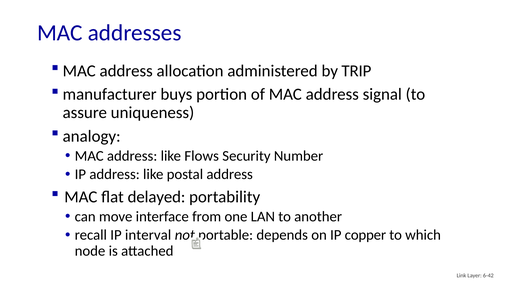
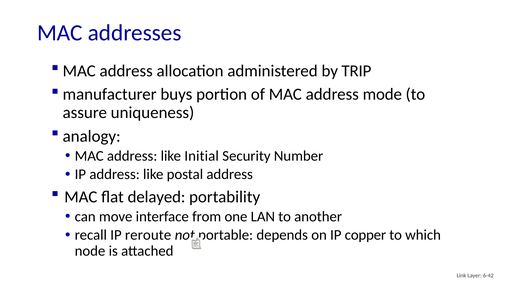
signal: signal -> mode (382, 94)
Flows: Flows -> Initial (202, 156)
interval: interval -> reroute (148, 235)
